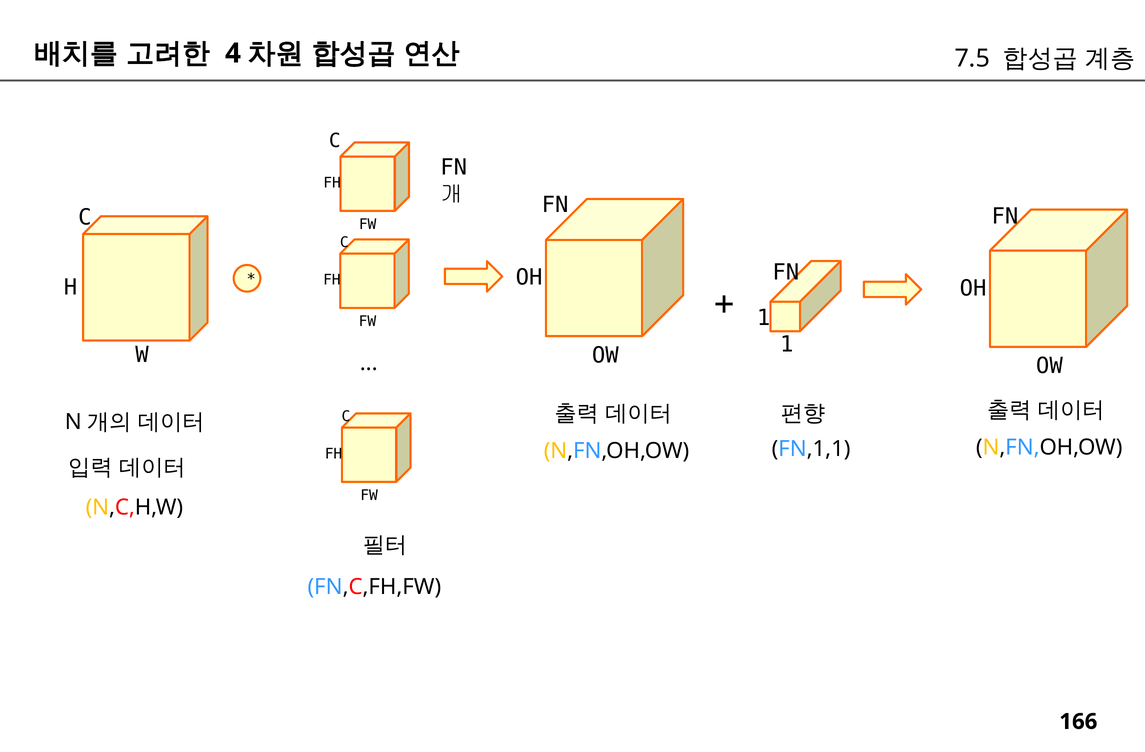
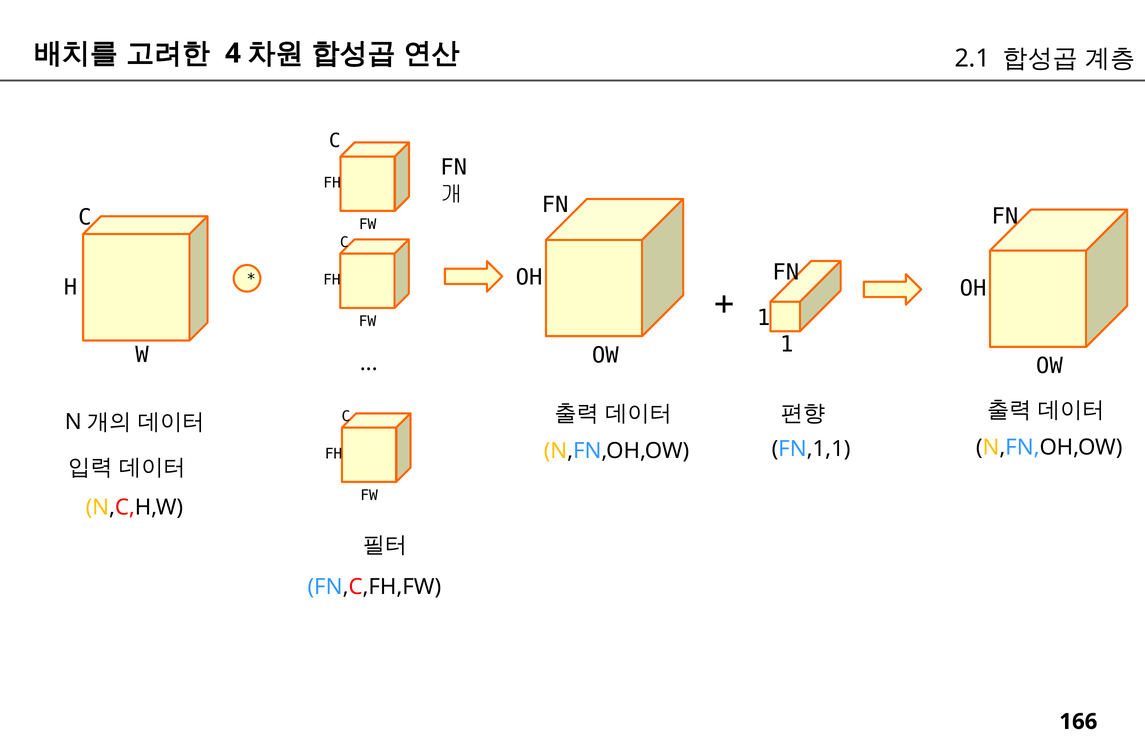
7.5: 7.5 -> 2.1 (972, 59)
